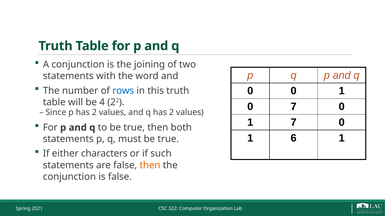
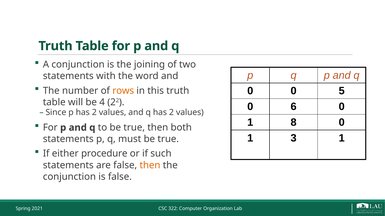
rows colour: blue -> orange (123, 91)
0 0 1: 1 -> 5 (342, 91)
0 7: 7 -> 6 (294, 107)
1 7: 7 -> 8 (294, 123)
6: 6 -> 3 (294, 138)
characters: characters -> procedure (104, 154)
